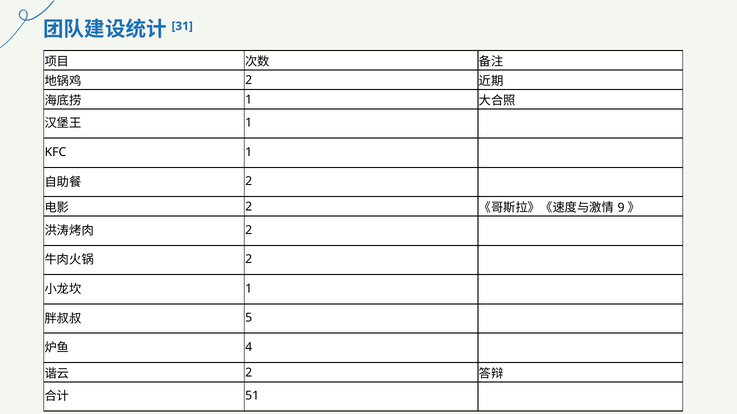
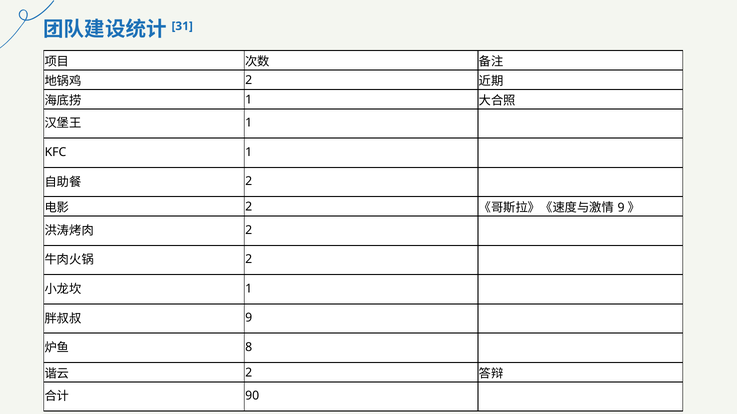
5: 5 -> 9 (249, 318)
4: 4 -> 8 (249, 348)
51: 51 -> 90 (252, 396)
